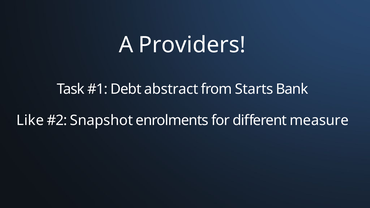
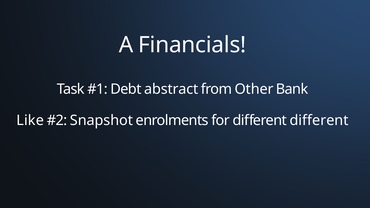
Providers: Providers -> Financials (192, 45)
Starts: Starts -> Other (254, 89)
different measure: measure -> different (319, 120)
